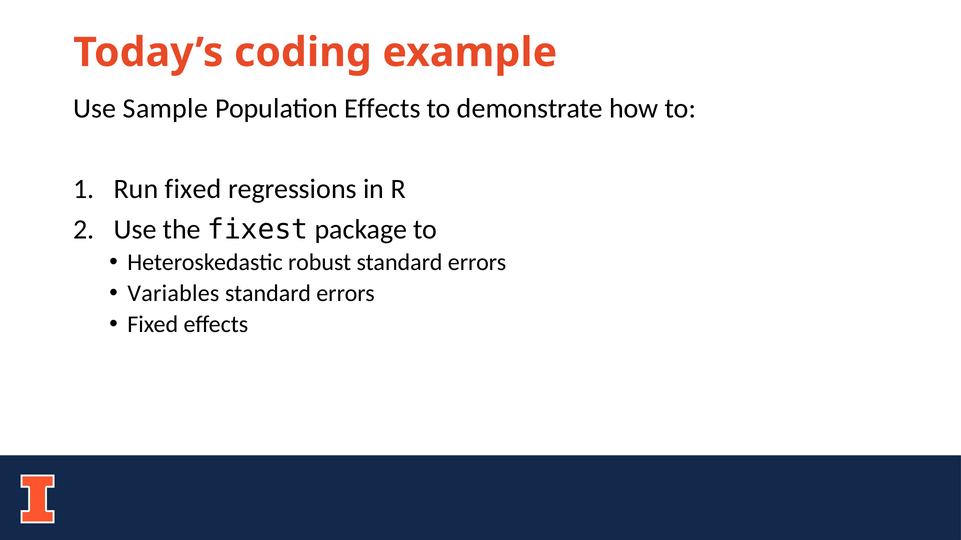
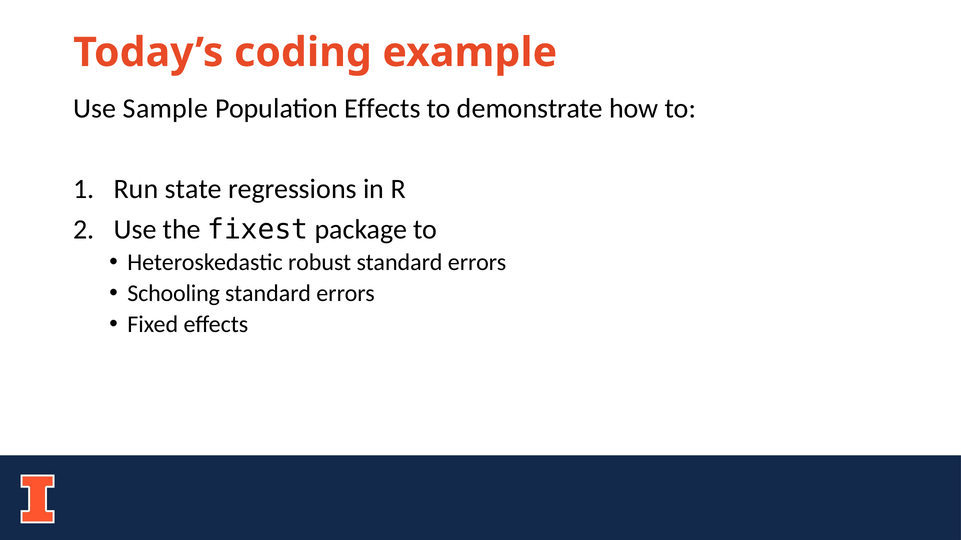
Run fixed: fixed -> state (193, 189)
Variables: Variables -> Schooling (174, 294)
